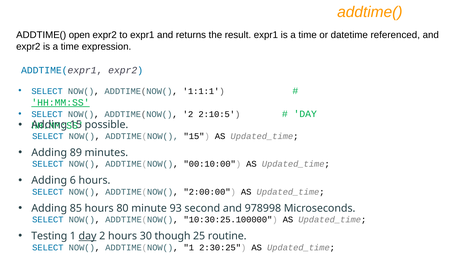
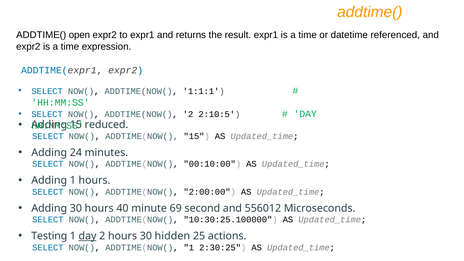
HH:MM:SS underline: present -> none (60, 102)
possible: possible -> reduced (106, 125)
89: 89 -> 24 (76, 153)
Adding 6: 6 -> 1 (73, 180)
Adding 85: 85 -> 30 (76, 208)
80: 80 -> 40 (122, 208)
93: 93 -> 69 (176, 208)
978998: 978998 -> 556012 (263, 208)
though: though -> hidden (172, 236)
routine: routine -> actions (227, 236)
